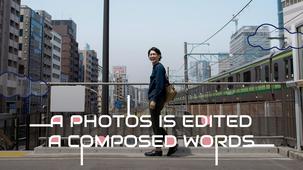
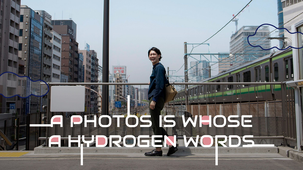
EDITED: EDITED -> WHOSE (217, 122)
COMPOSED: COMPOSED -> HYDROGEN (122, 142)
